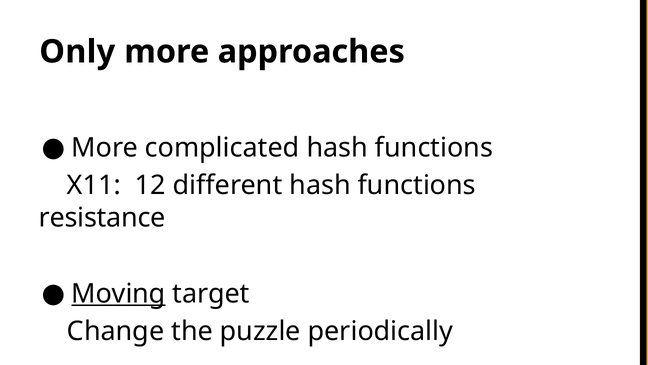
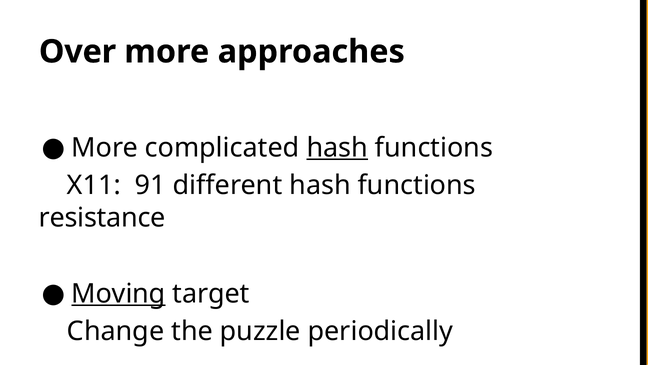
Only: Only -> Over (78, 52)
hash underline: none -> present (337, 147)
12: 12 -> 91 (150, 185)
